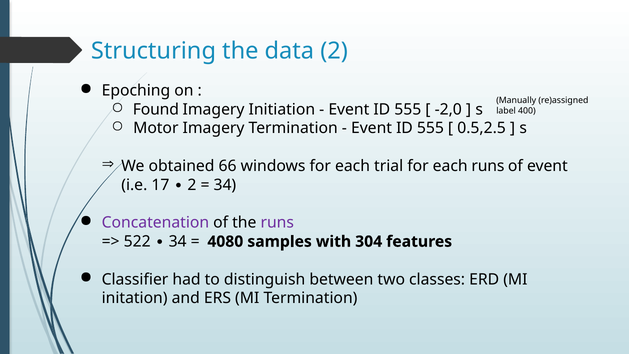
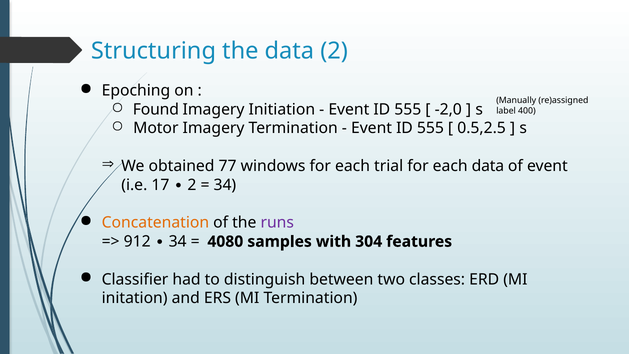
66: 66 -> 77 (228, 166)
each runs: runs -> data (488, 166)
Concatenation colour: purple -> orange (155, 223)
522: 522 -> 912 (137, 241)
